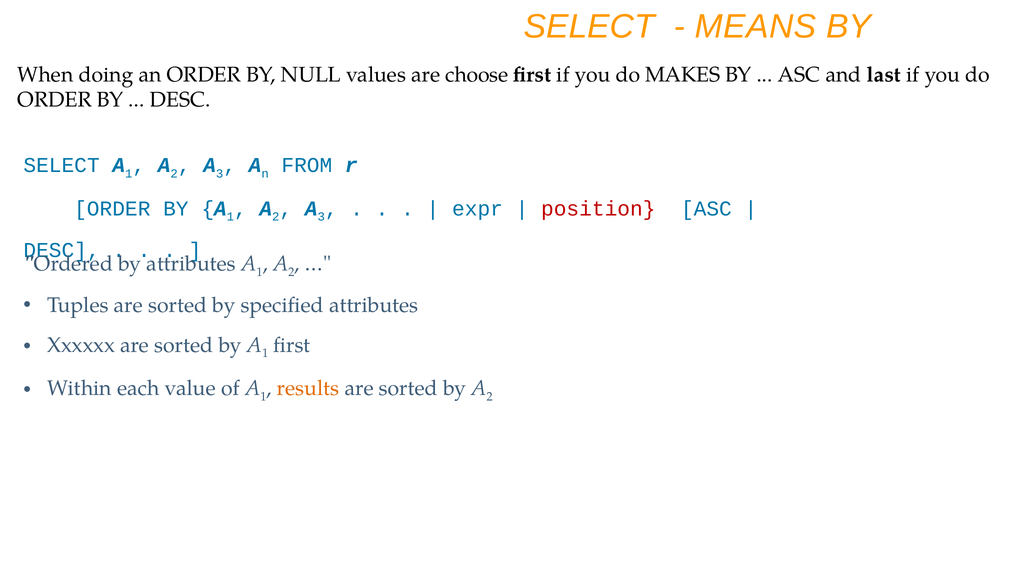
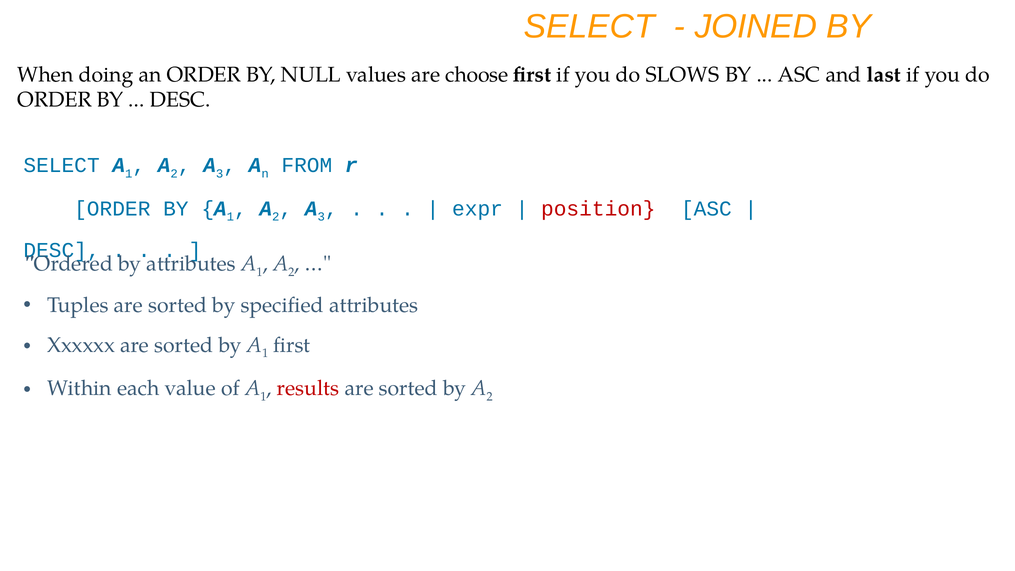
MEANS: MEANS -> JOINED (756, 26)
MAKES: MAKES -> SLOWS (682, 75)
results colour: orange -> red (308, 388)
